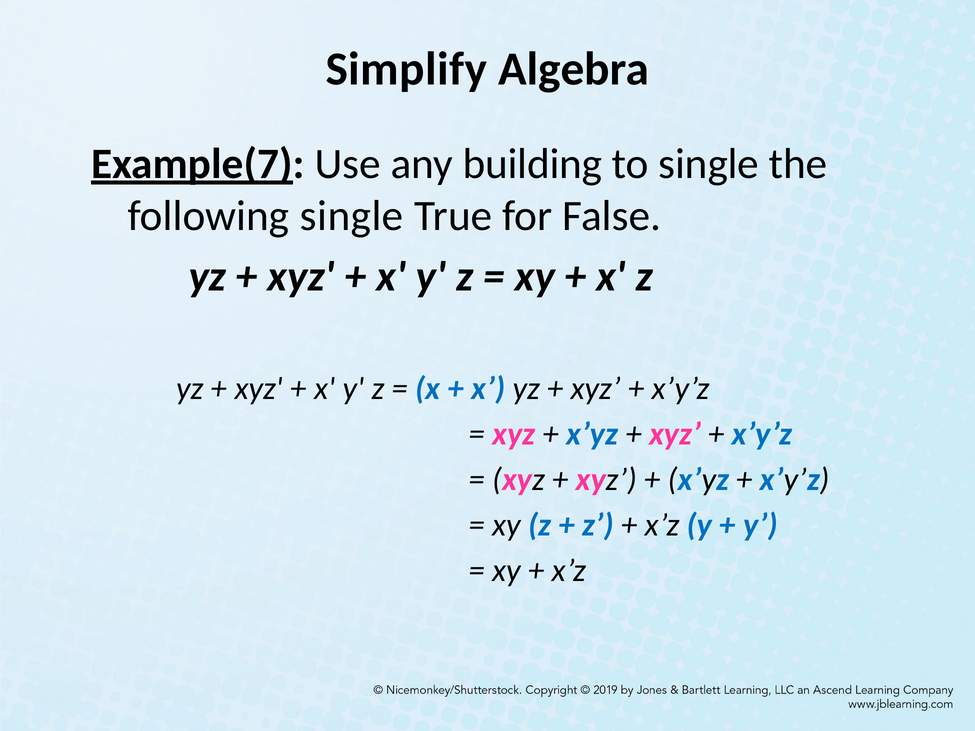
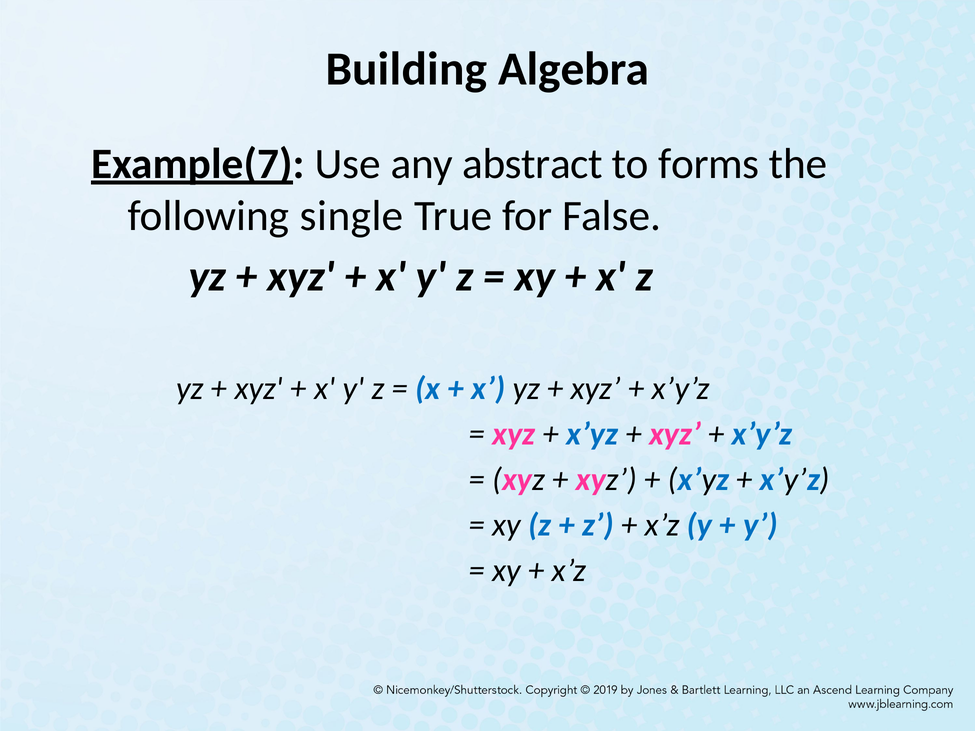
Simplify: Simplify -> Building (406, 69)
building: building -> abstract (533, 164)
to single: single -> forms (709, 164)
